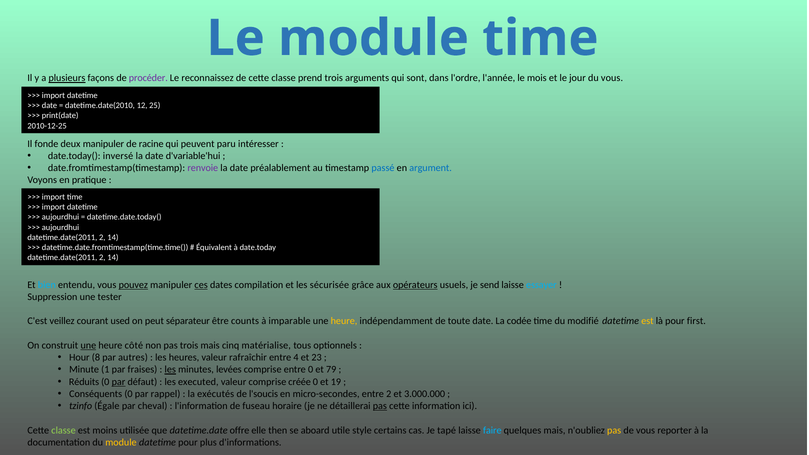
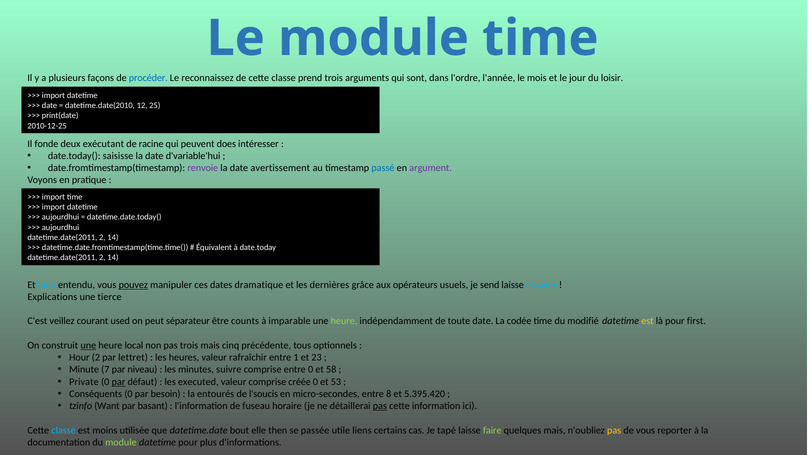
plusieurs underline: present -> none (67, 78)
procéder colour: purple -> blue (148, 78)
vous: vous -> loisir (612, 78)
deux manipuler: manipuler -> exécutant (103, 144)
paru: paru -> does (226, 144)
inversé: inversé -> saisisse (118, 156)
préalablement: préalablement -> avertissement (280, 168)
argument colour: blue -> purple (431, 168)
ces underline: present -> none (201, 285)
compilation: compilation -> dramatique (259, 285)
sécurisée: sécurisée -> dernières (329, 285)
opérateurs underline: present -> none (415, 285)
Suppression: Suppression -> Explications (52, 297)
tester: tester -> tierce (110, 297)
heure colour: yellow -> light green (344, 321)
côté: côté -> local (134, 345)
matérialise: matérialise -> précédente (266, 345)
Hour 8: 8 -> 2 (96, 358)
autres: autres -> lettret (133, 358)
4: 4 -> 1 (296, 358)
1: 1 -> 7 (105, 370)
fraises: fraises -> niveau (142, 370)
les underline: present -> none (170, 370)
levées: levées -> suivre (229, 370)
79: 79 -> 58 (331, 370)
Réduits: Réduits -> Private (84, 382)
19: 19 -> 53 (336, 382)
rappel: rappel -> besoin (166, 394)
exécutés: exécutés -> entourés (216, 394)
entre 2: 2 -> 8 (389, 394)
3.000.000: 3.000.000 -> 5.395.420 (425, 394)
Égale: Égale -> Want (107, 406)
cheval: cheval -> basant (153, 406)
classe colour: light green -> light blue (64, 430)
offre: offre -> bout (240, 430)
aboard: aboard -> passée (315, 430)
style: style -> liens (362, 430)
faire colour: light blue -> light green (492, 430)
module colour: yellow -> light green (121, 443)
